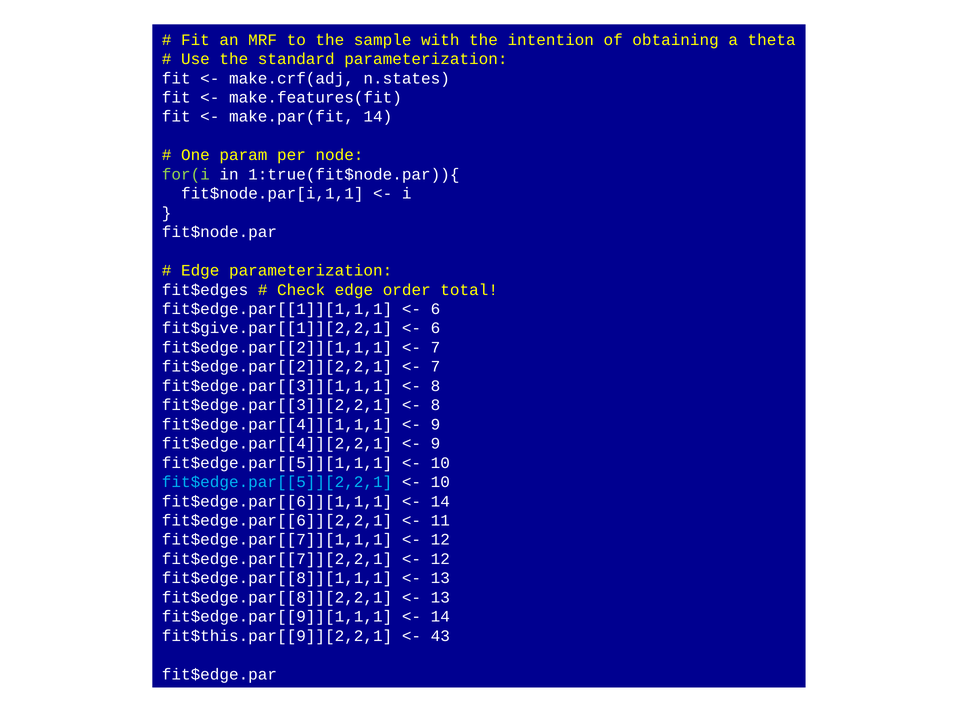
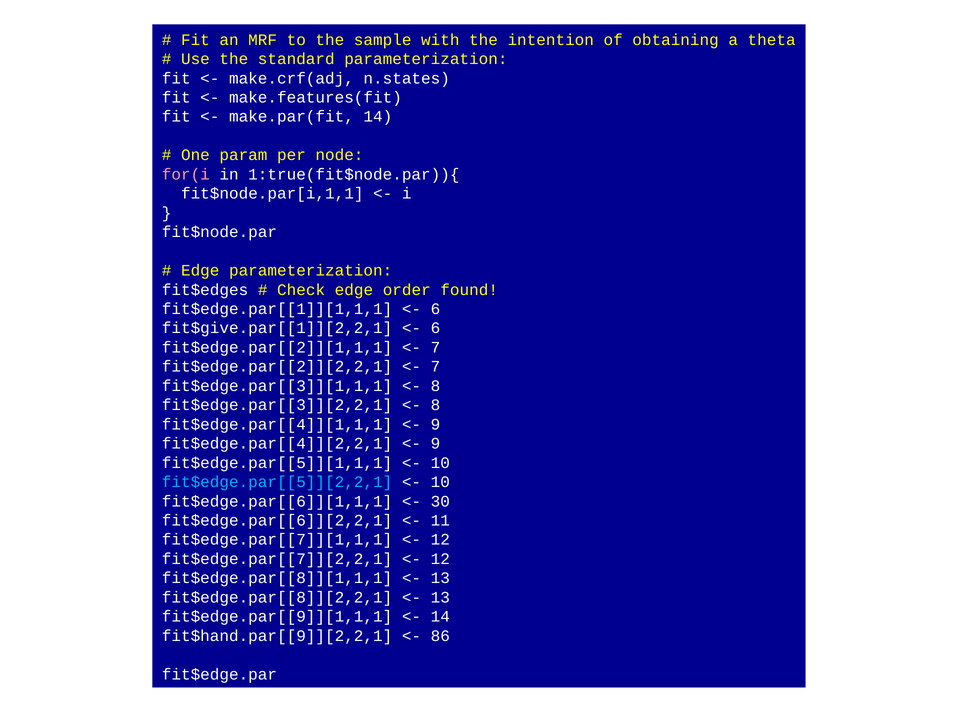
for(i colour: light green -> pink (186, 174)
total: total -> found (469, 290)
14: 14 -> 30 (440, 501)
fit$this.par[[9]][2,2,1: fit$this.par[[9]][2,2,1 -> fit$hand.par[[9]][2,2,1 (277, 636)
43: 43 -> 86 (440, 636)
